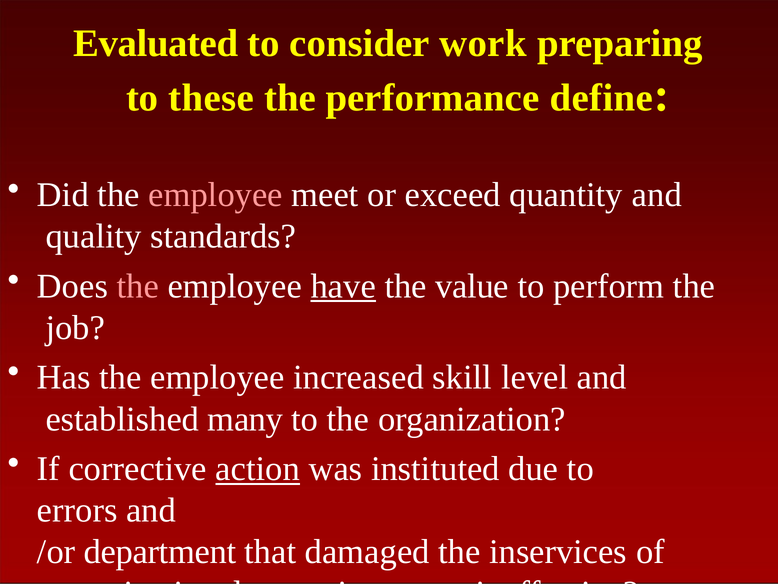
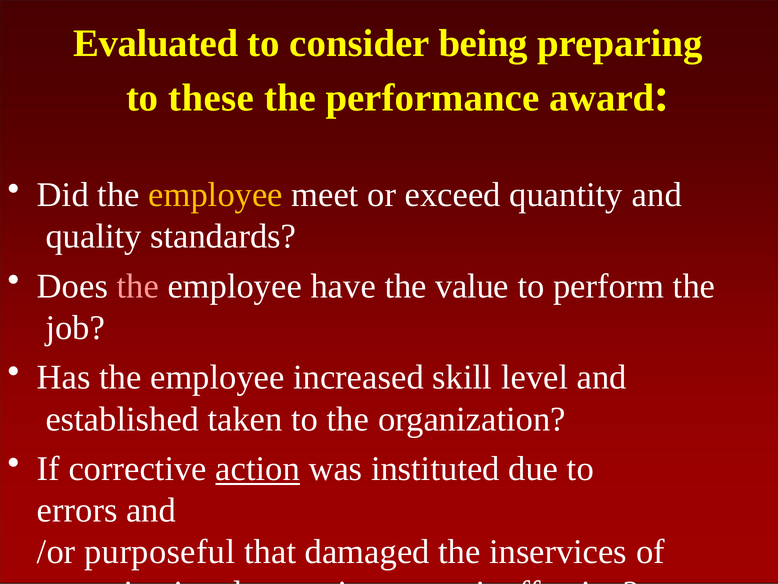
work: work -> being (483, 43)
define: define -> award (602, 98)
employee colour: pink -> yellow (216, 195)
have underline: present -> none (343, 286)
many: many -> taken (245, 419)
department: department -> purposeful (160, 552)
